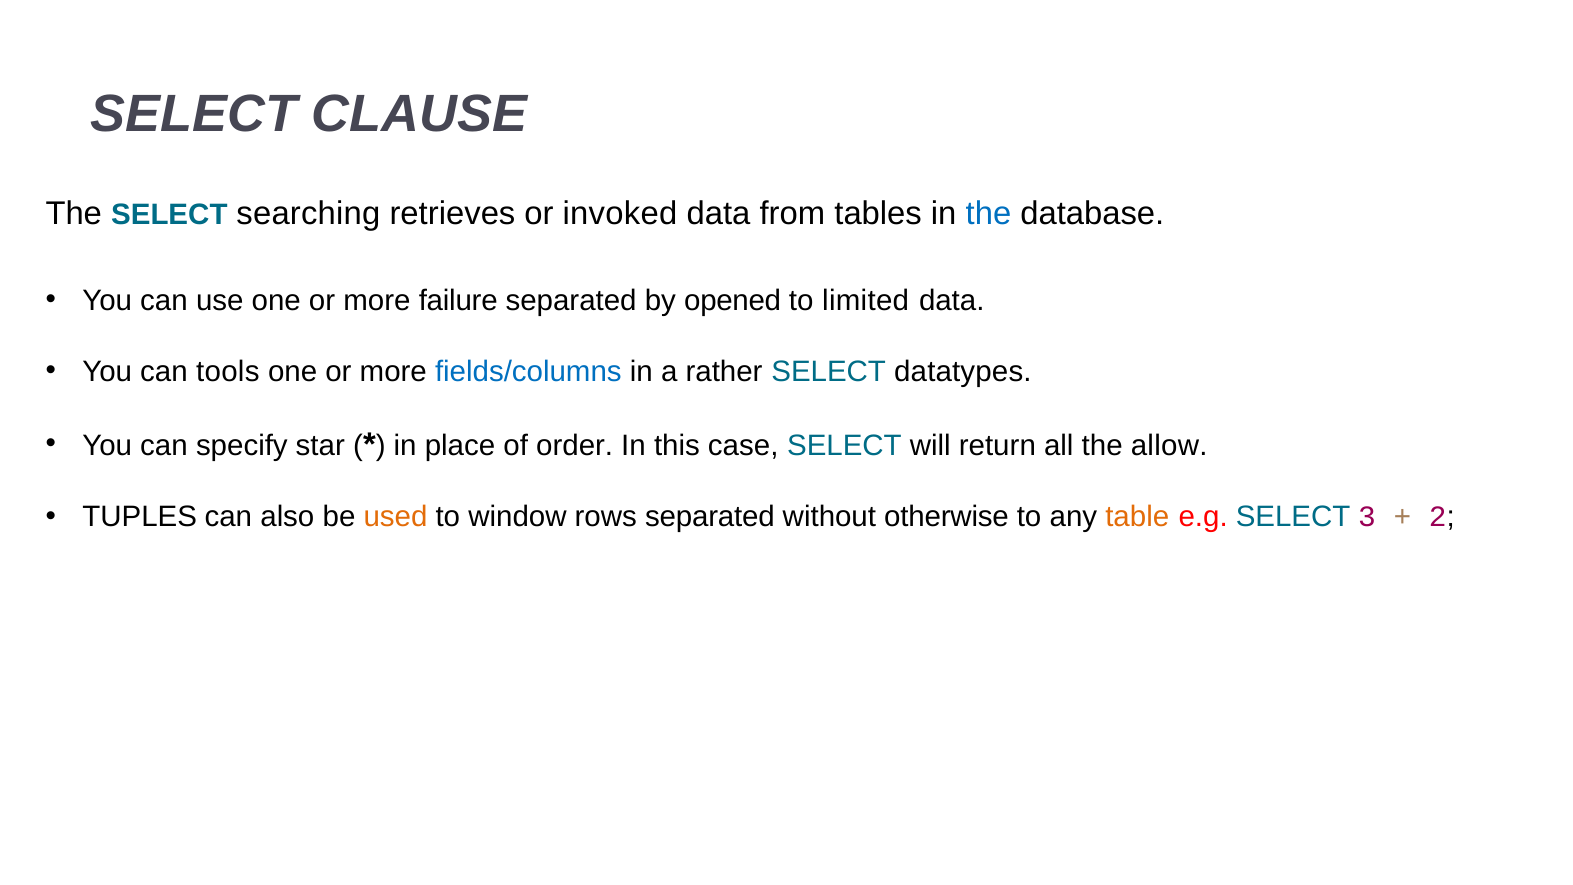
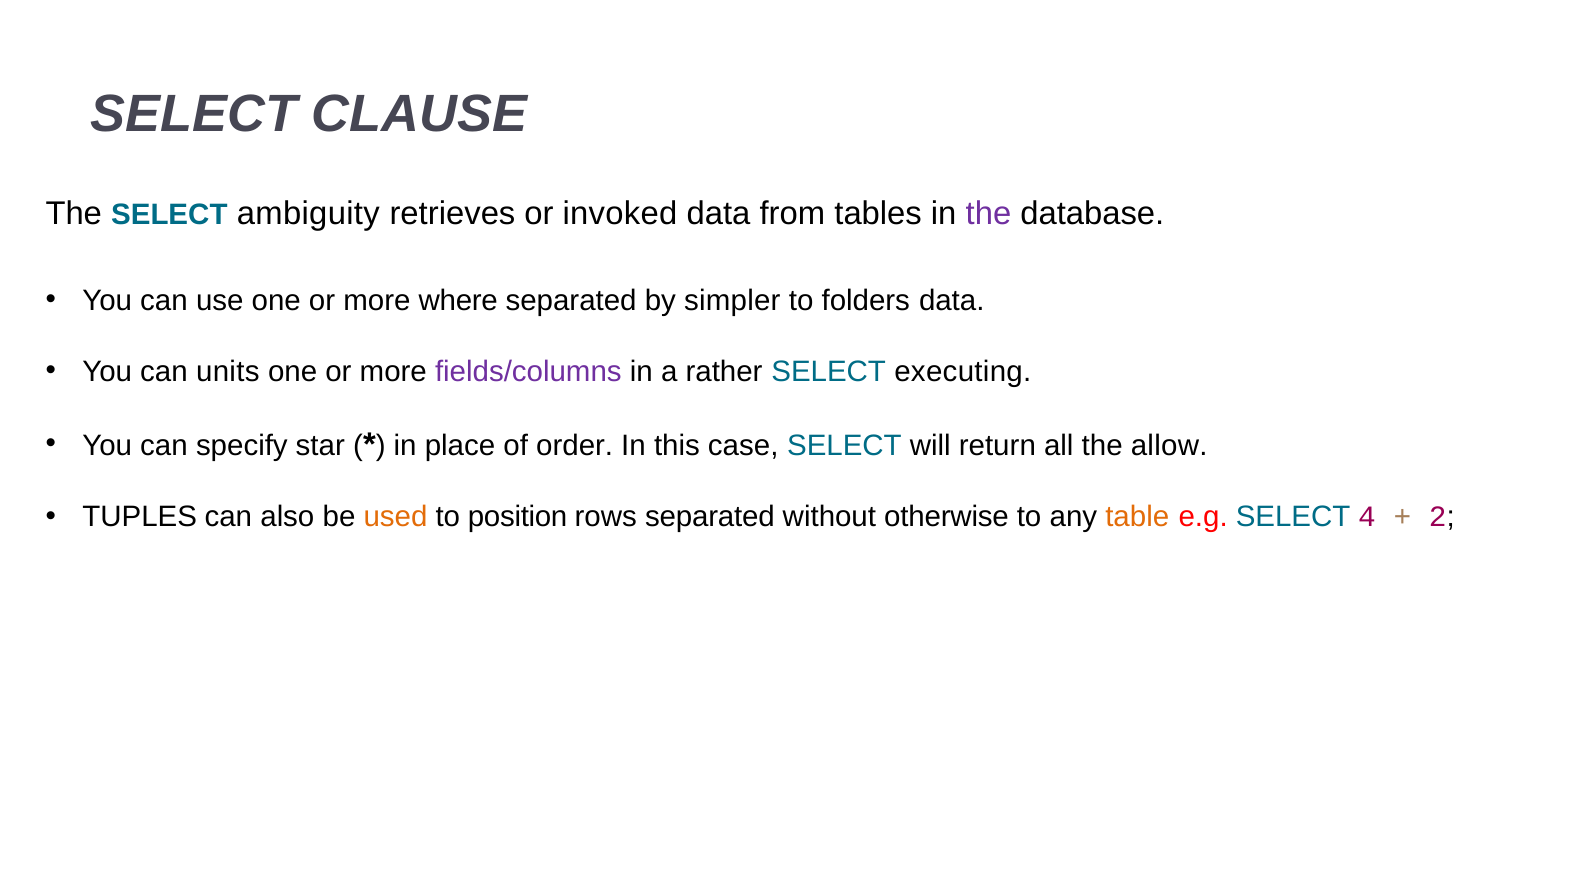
searching: searching -> ambiguity (308, 214)
the colour: blue -> purple (988, 214)
failure: failure -> where (458, 301)
opened: opened -> simpler (732, 301)
limited: limited -> folders (866, 301)
tools: tools -> units (228, 372)
fields/columns colour: blue -> purple (528, 372)
datatypes: datatypes -> executing (963, 372)
window: window -> position (518, 517)
3: 3 -> 4 (1367, 517)
